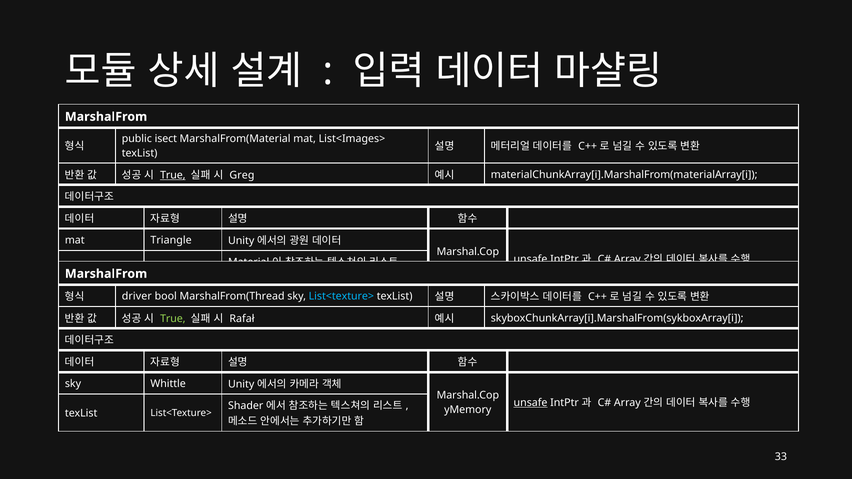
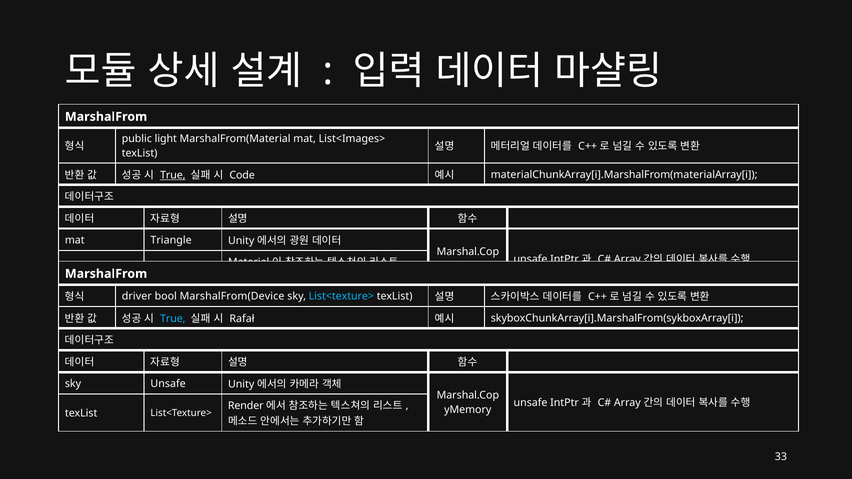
isect: isect -> light (166, 139)
Greg: Greg -> Code (242, 175)
MarshalFrom(Thread: MarshalFrom(Thread -> MarshalFrom(Device (232, 296)
True colour: light green -> light blue (173, 319)
sky Whittle: Whittle -> Unsafe (168, 384)
unsafe underline: present -> none (531, 403)
Shader: Shader -> Render (246, 406)
